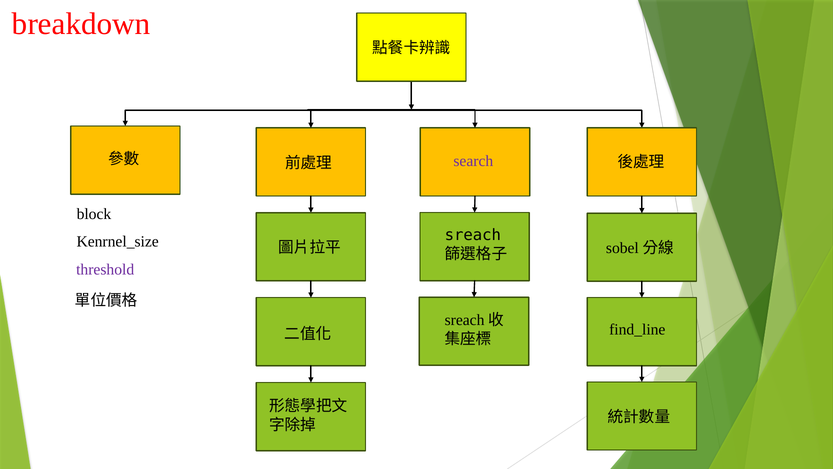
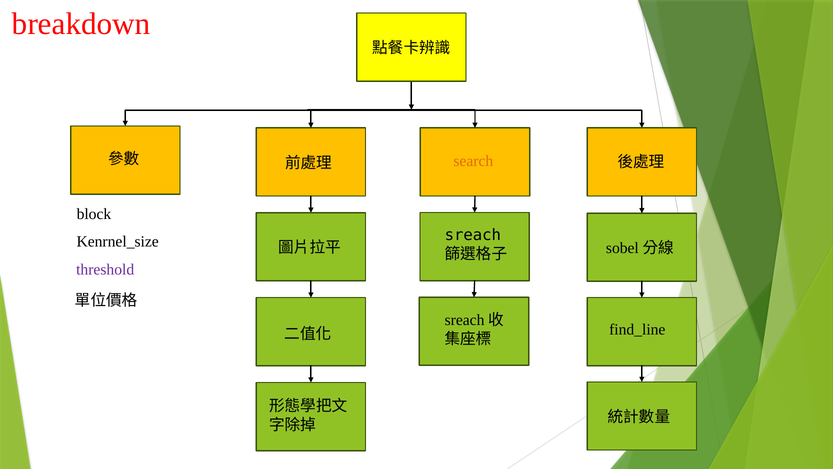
search colour: purple -> orange (473, 161)
